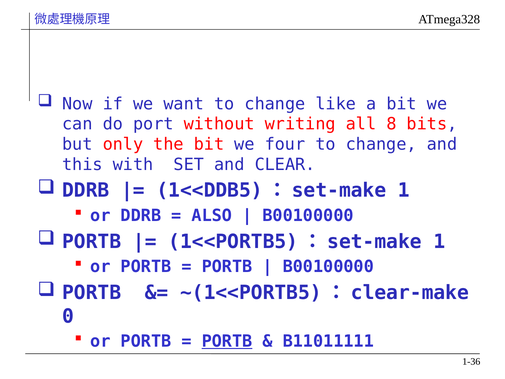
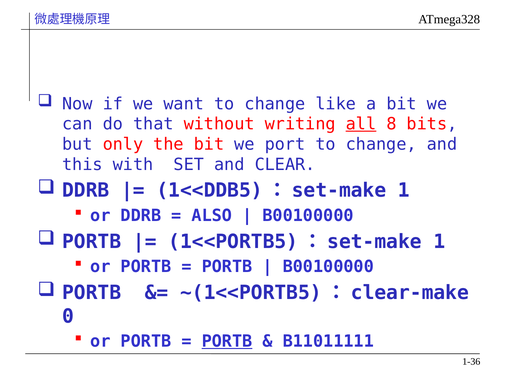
port: port -> that (153, 124)
all underline: none -> present (361, 124)
four: four -> port (285, 144)
